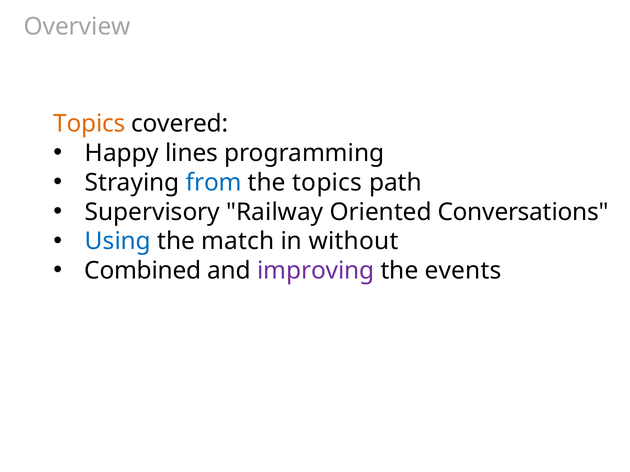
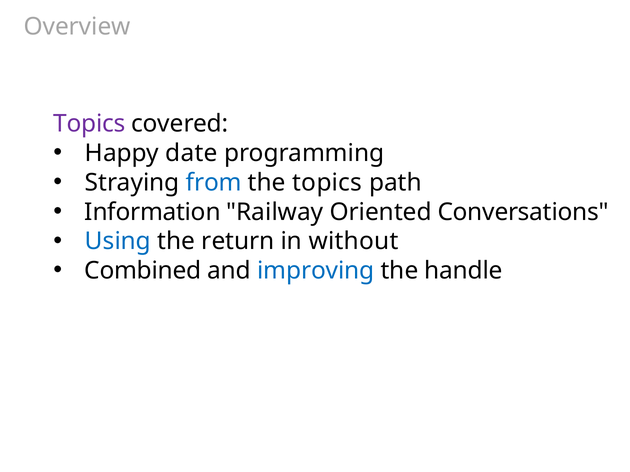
Topics colour: orange -> purple (89, 124)
lines: lines -> date (191, 153)
Supervisory: Supervisory -> Information (153, 212)
match: match -> return (238, 242)
improving colour: purple -> blue (316, 271)
events: events -> handle (463, 271)
